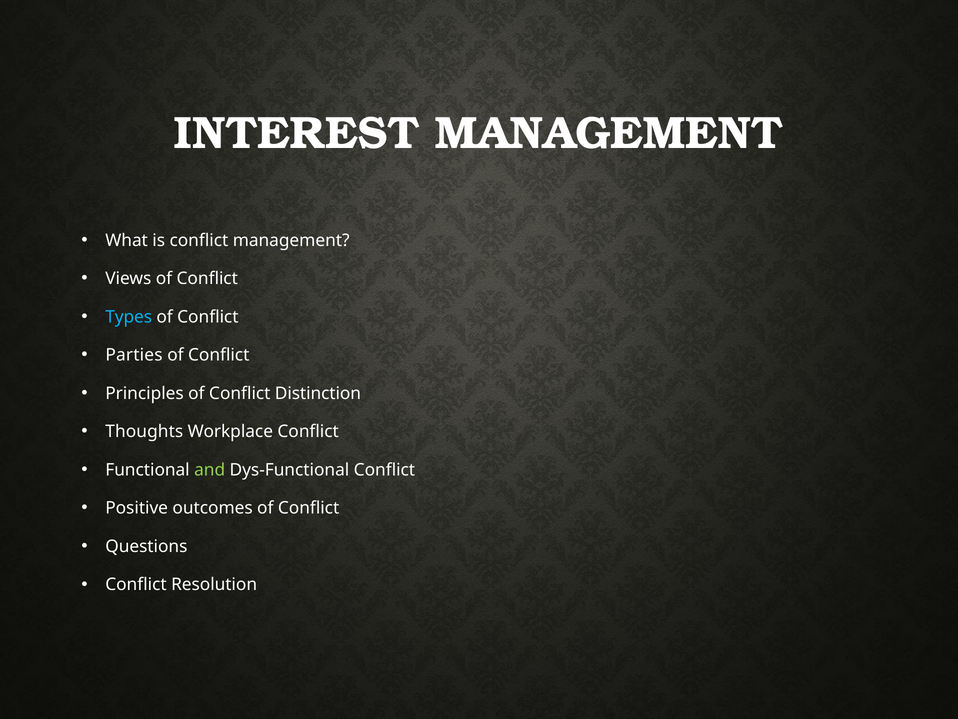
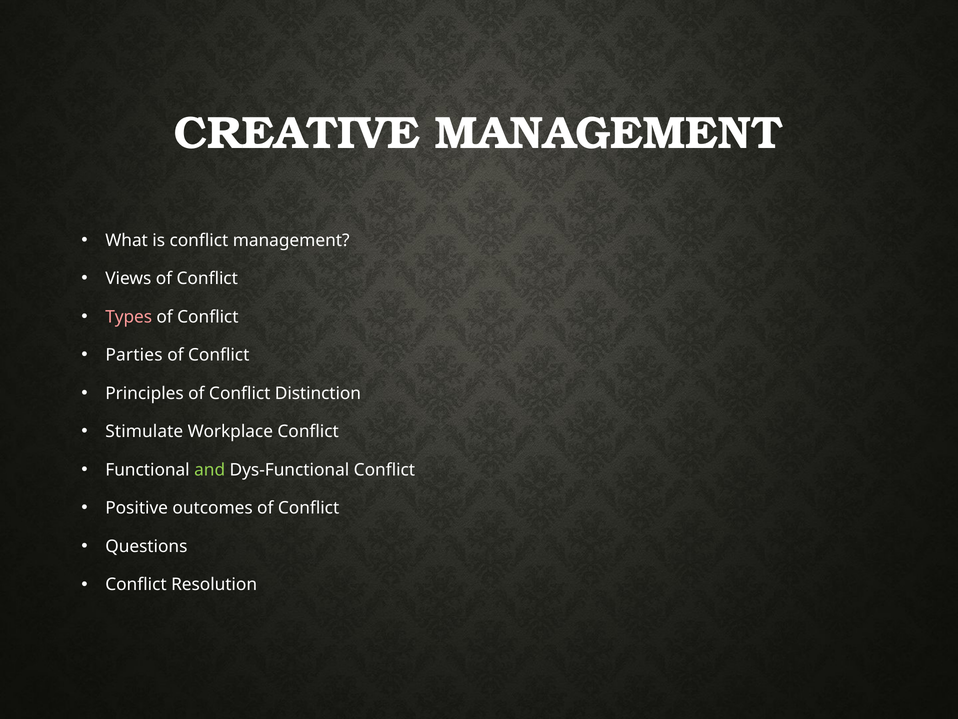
INTEREST: INTEREST -> CREATIVE (297, 133)
Types colour: light blue -> pink (129, 317)
Thoughts: Thoughts -> Stimulate (144, 431)
